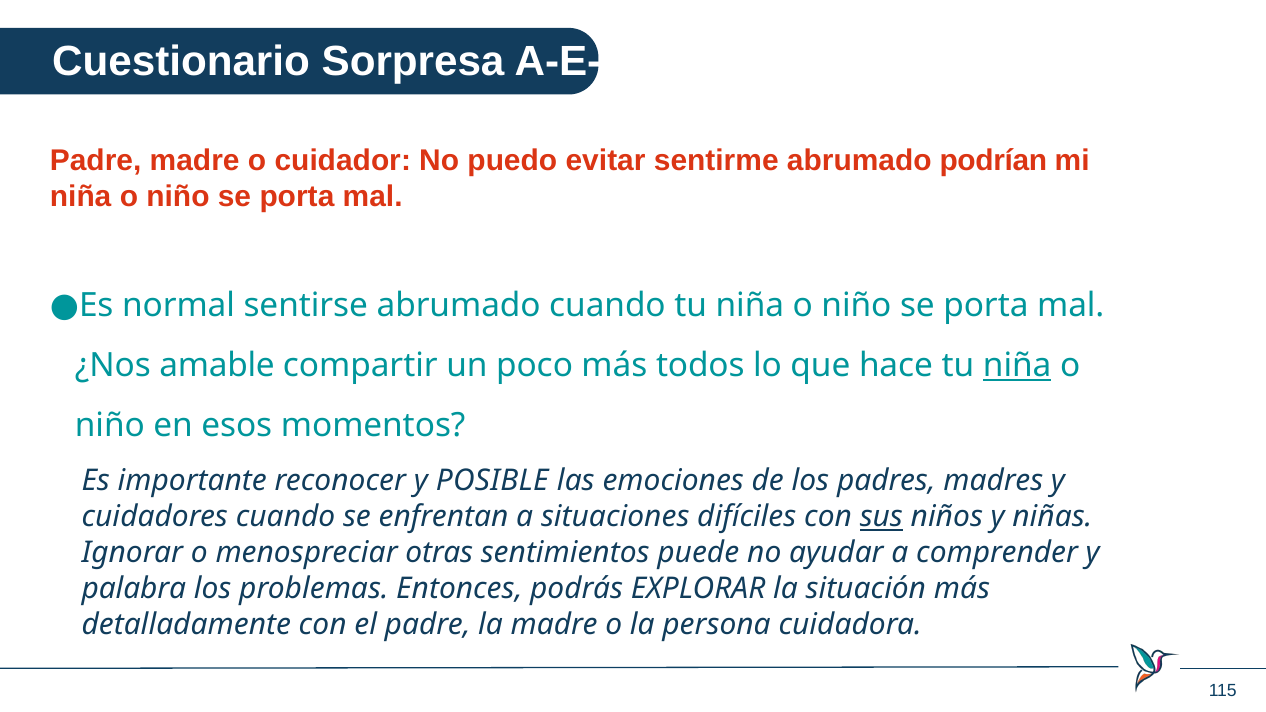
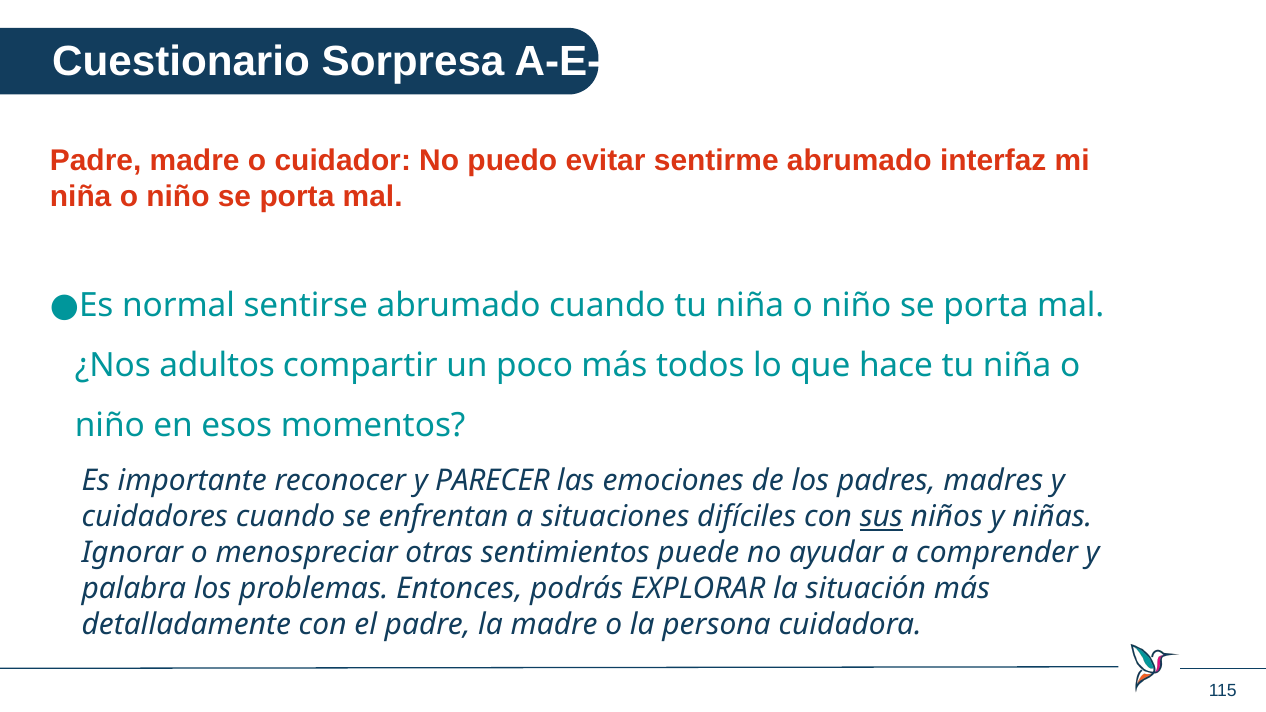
podrían: podrían -> interfaz (993, 161)
amable: amable -> adultos (217, 366)
niña underline: present -> none (1017, 366)
POSIBLE: POSIBLE -> PARECER (493, 481)
